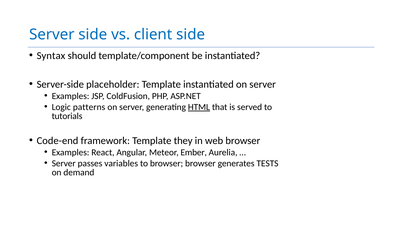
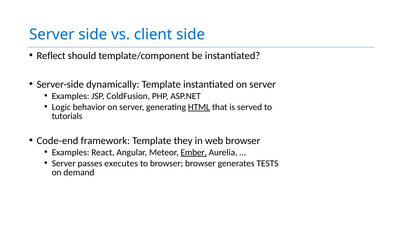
Syntax: Syntax -> Reflect (51, 56)
placeholder: placeholder -> dynamically (113, 84)
patterns: patterns -> behavior (89, 107)
Ember underline: none -> present (194, 152)
variables: variables -> executes (121, 164)
